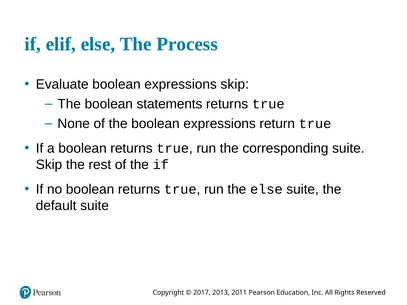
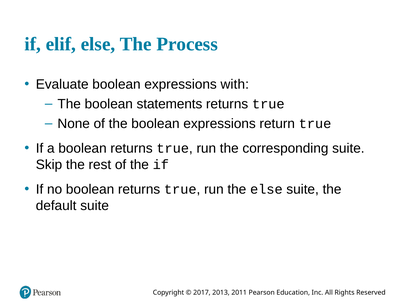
expressions skip: skip -> with (235, 84)
